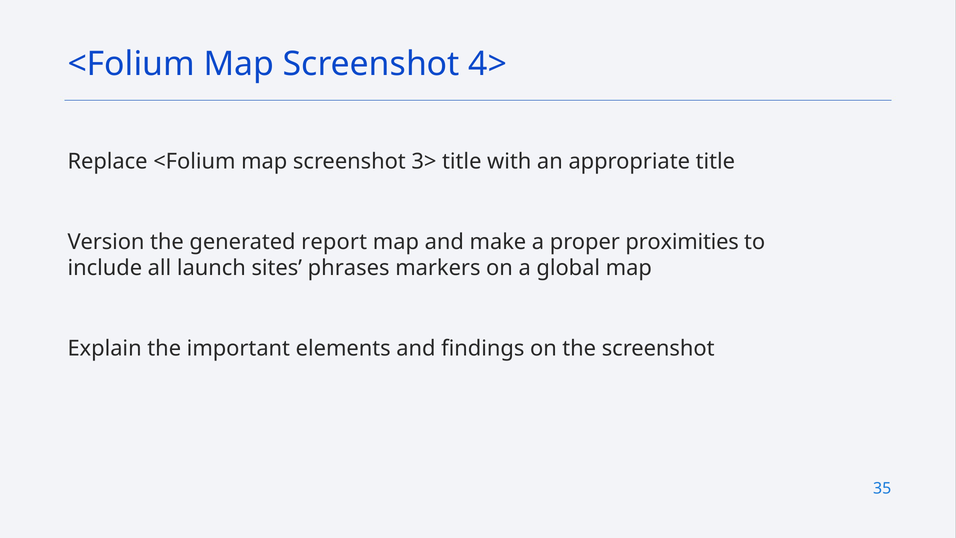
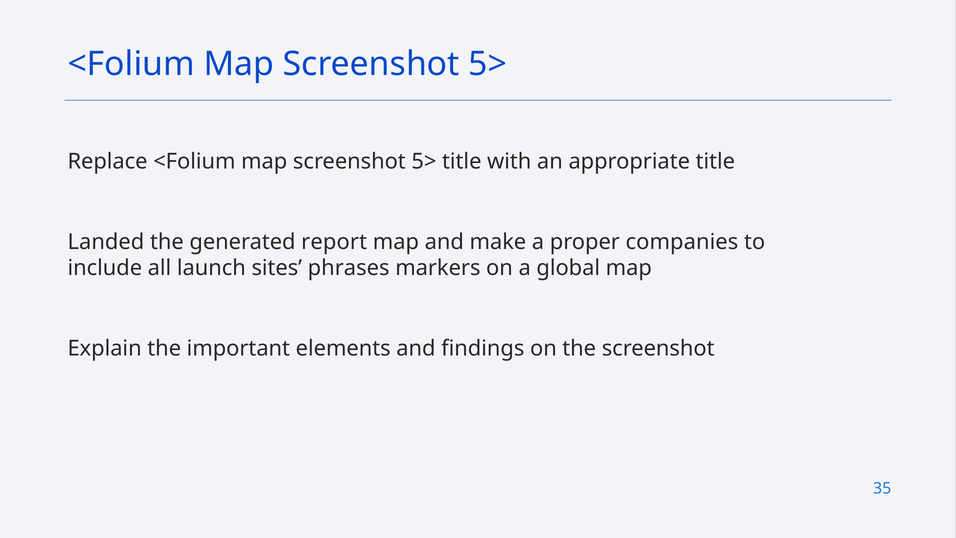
4>: 4> -> 5> (488, 64)
3>: 3> -> 5> (424, 161)
Version: Version -> Landed (106, 242)
proximities: proximities -> companies (682, 242)
